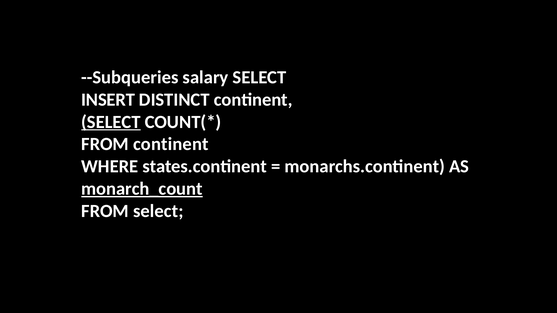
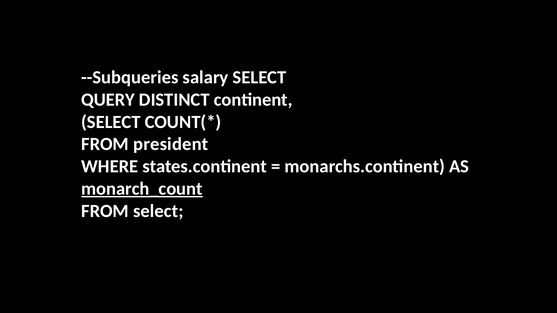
INSERT: INSERT -> QUERY (108, 100)
SELECT underline: present -> none (111, 122)
FROM continent: continent -> president (171, 144)
